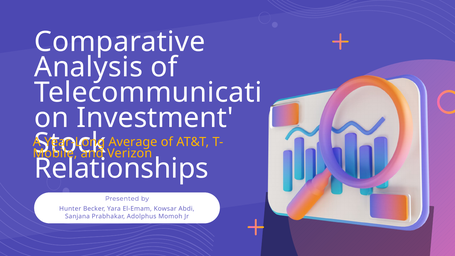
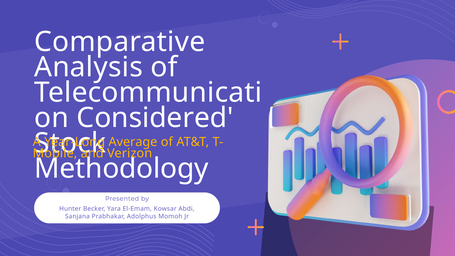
Investment: Investment -> Considered (155, 118)
Relationships: Relationships -> Methodology (121, 168)
